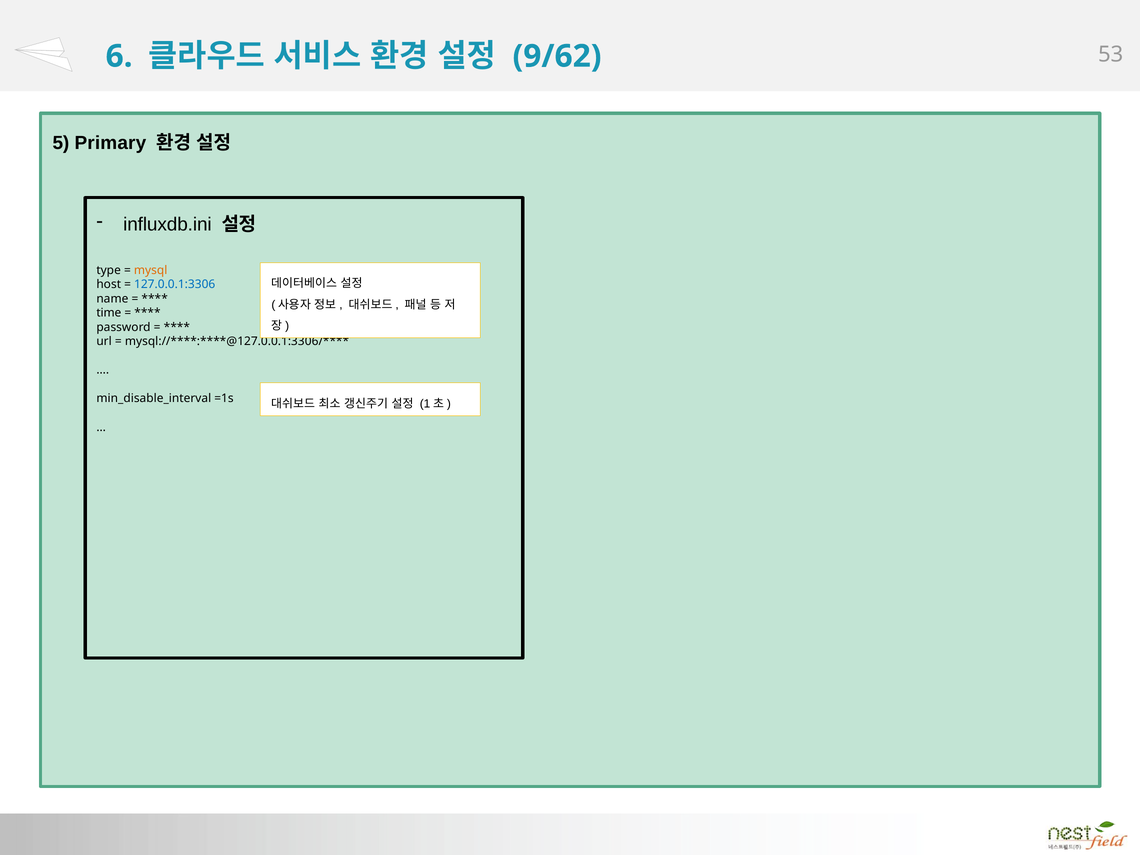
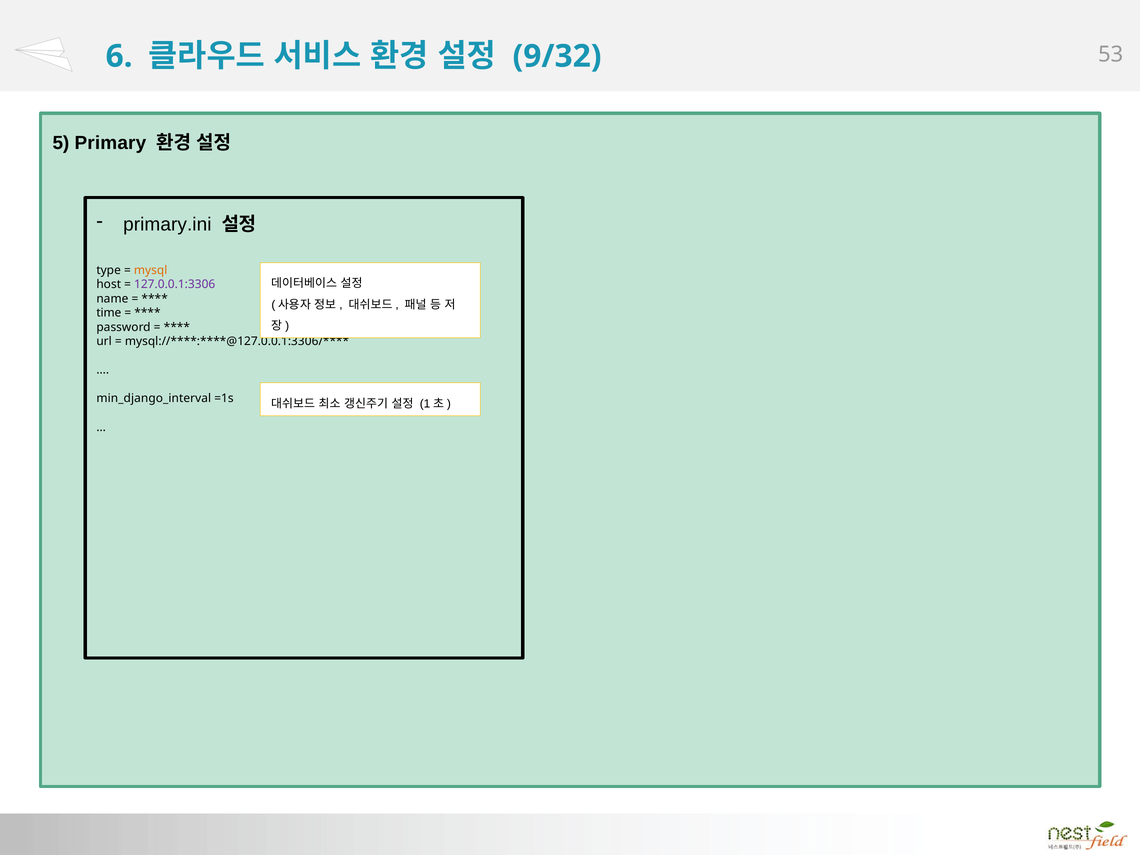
9/62: 9/62 -> 9/32 (557, 56)
influxdb.ini: influxdb.ini -> primary.ini (167, 225)
127.0.0.1:3306 colour: blue -> purple (175, 284)
min_disable_interval: min_disable_interval -> min_django_interval (154, 399)
